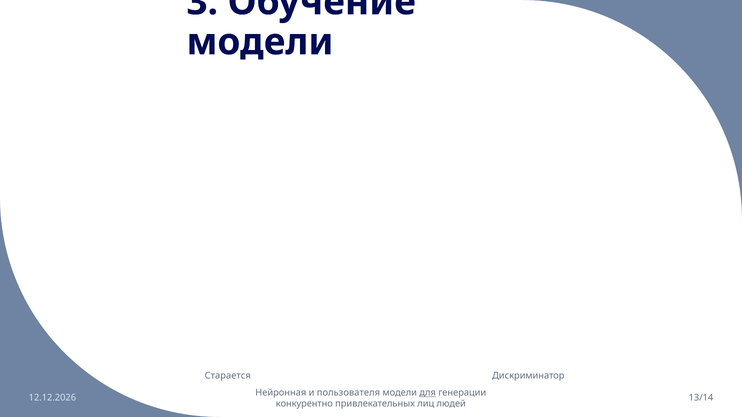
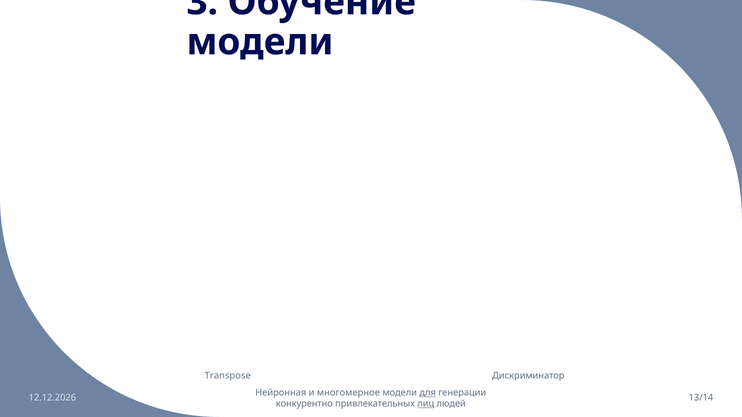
Старается: Старается -> Transpose (228, 376)
пользователя: пользователя -> многомерное (348, 393)
лиц underline: none -> present (426, 404)
